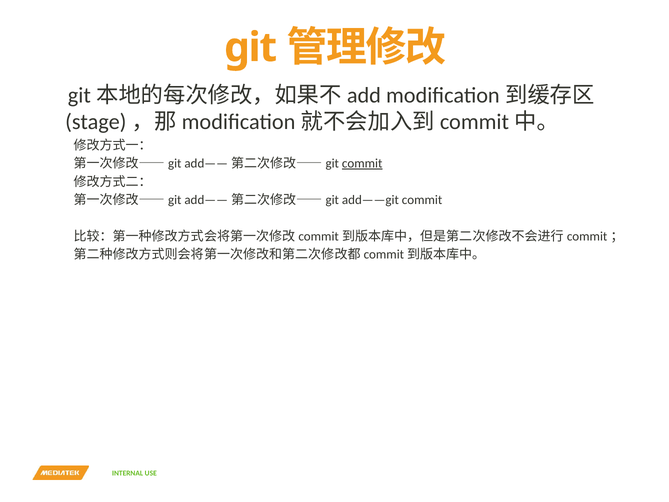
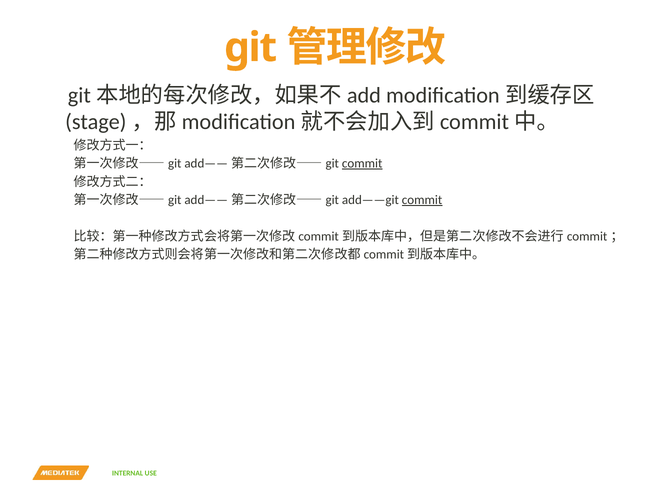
commit underline: none -> present (422, 200)
